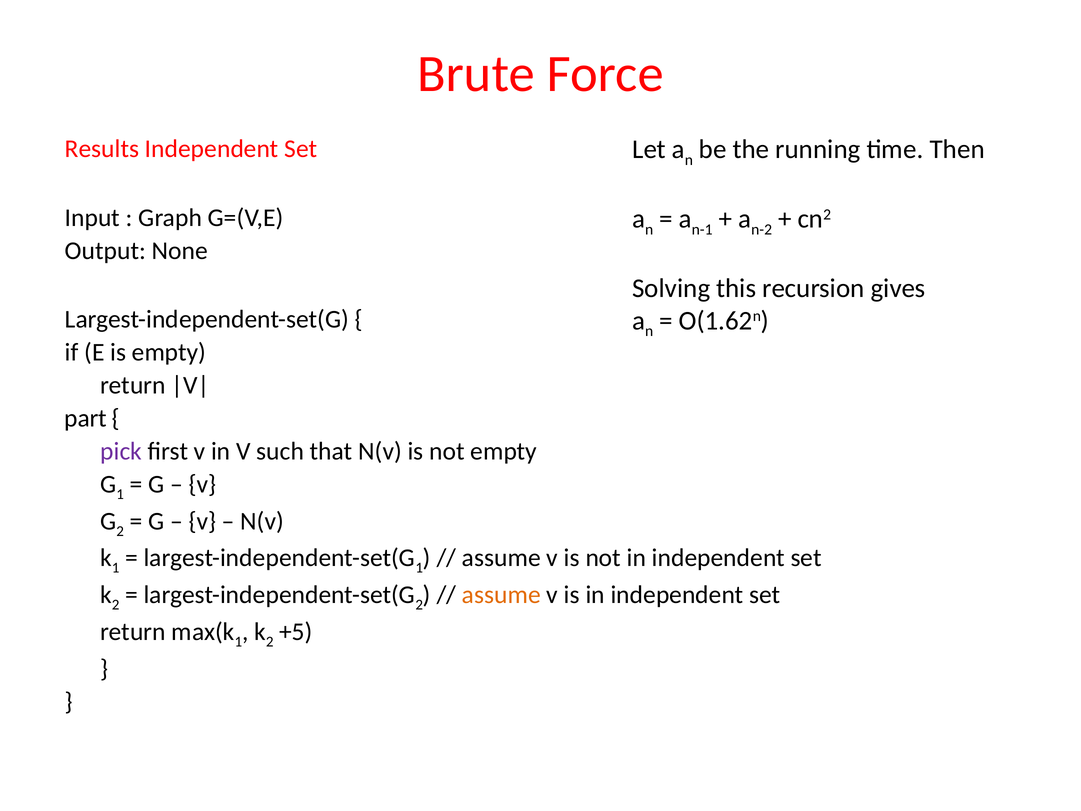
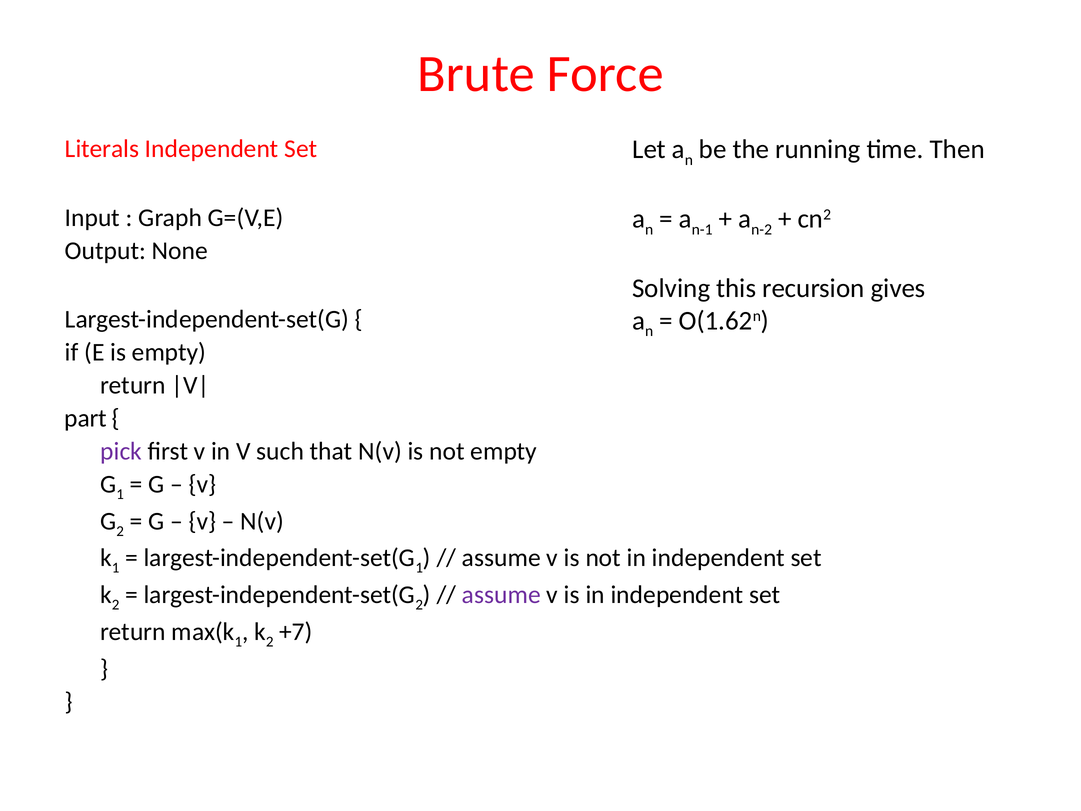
Results: Results -> Literals (102, 149)
assume colour: orange -> purple (501, 595)
+5: +5 -> +7 (296, 632)
